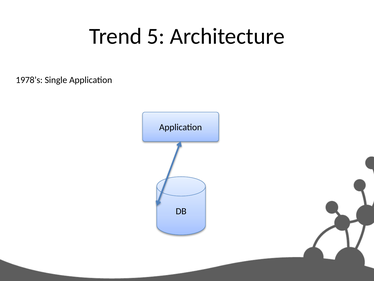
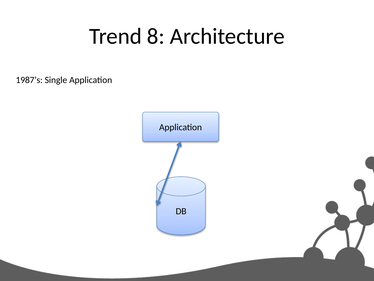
5: 5 -> 8 (156, 36)
1978’s: 1978’s -> 1987’s (29, 80)
